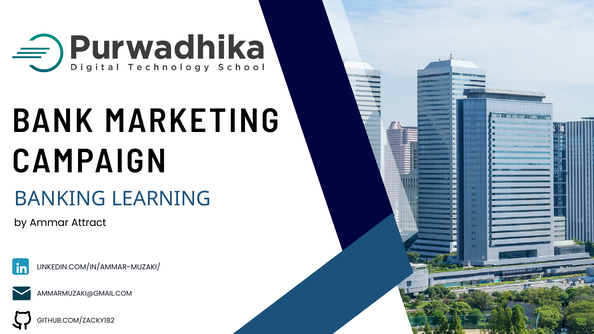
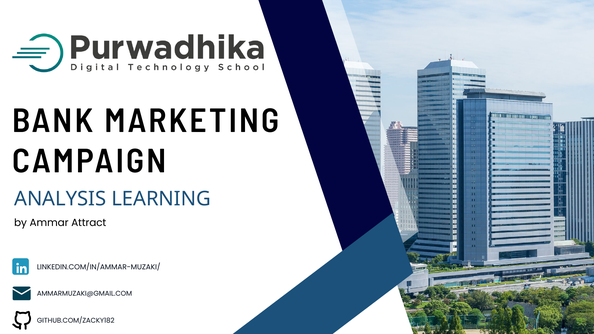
BANKING: BANKING -> ANALYSIS (60, 199)
